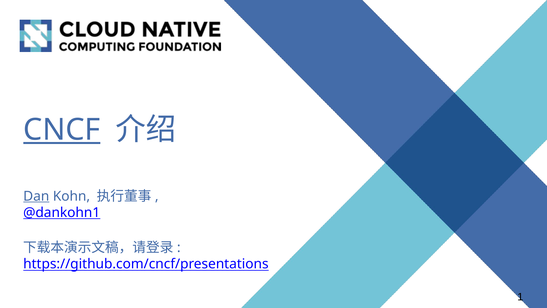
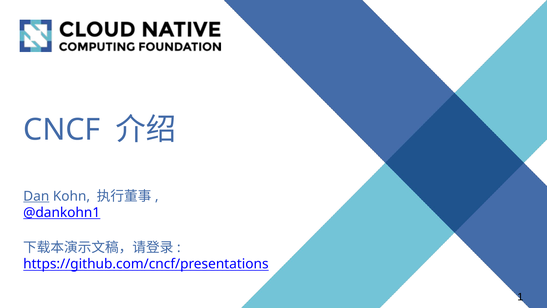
CNCF underline: present -> none (62, 130)
